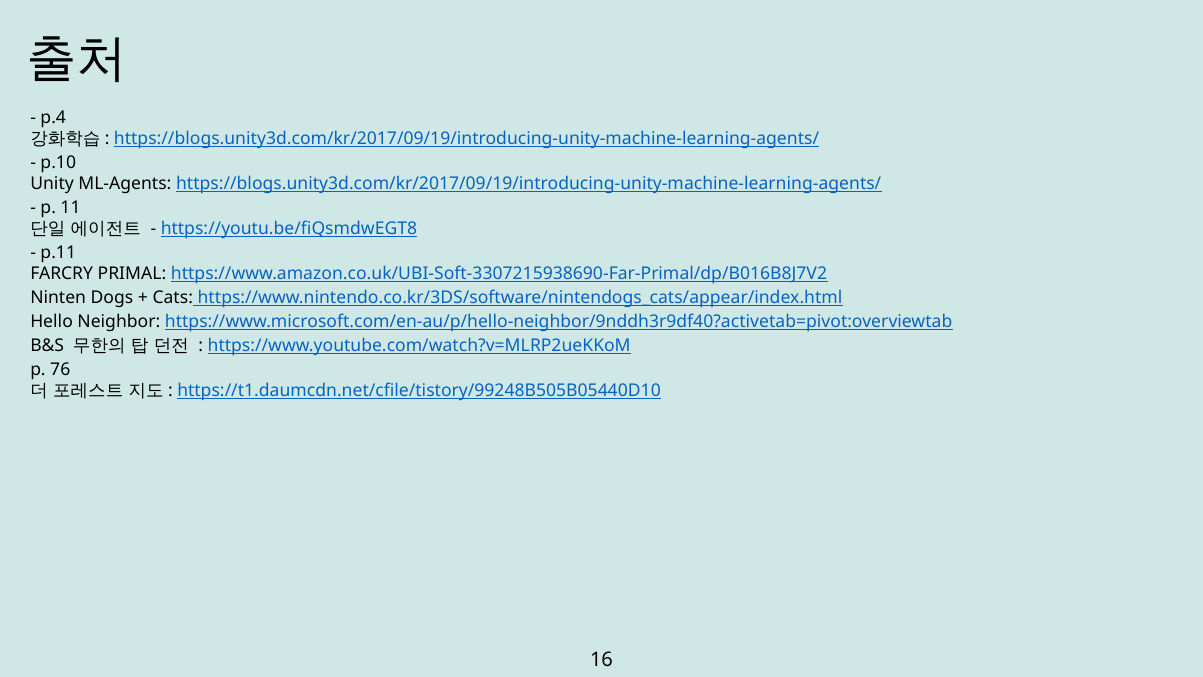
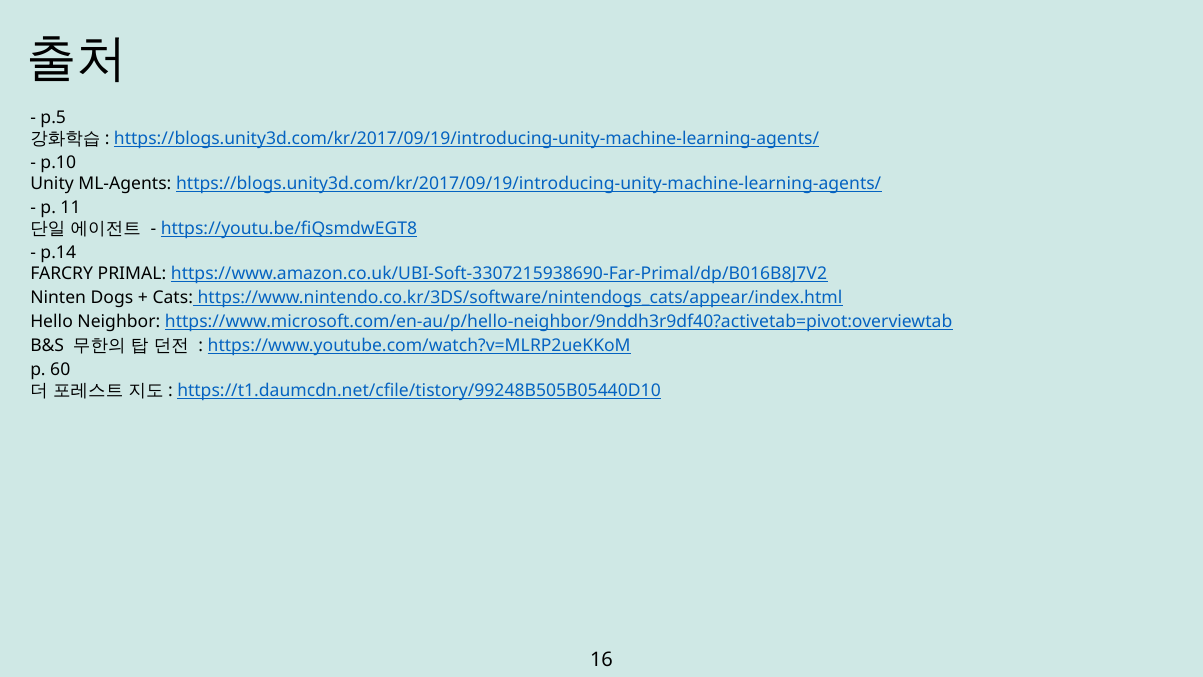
p.4: p.4 -> p.5 (53, 118)
p.11: p.11 -> p.14 (58, 252)
76: 76 -> 60 (60, 369)
